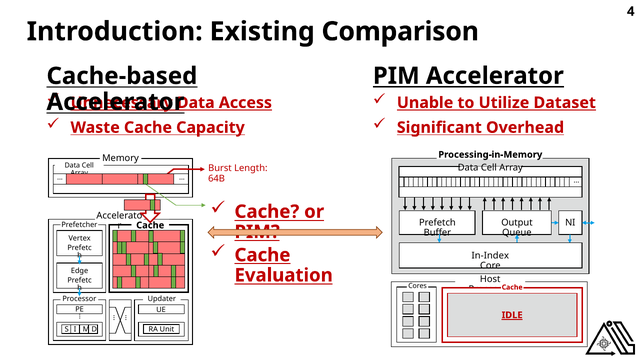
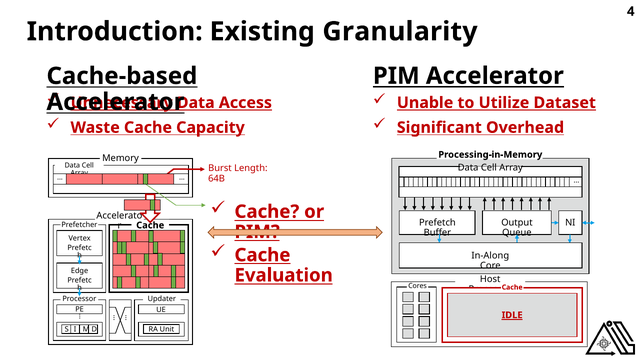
Comparison: Comparison -> Granularity (400, 32)
In-Index: In-Index -> In-Along (490, 256)
